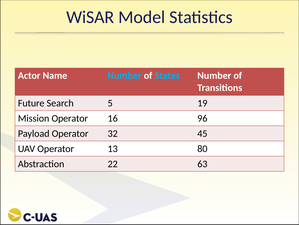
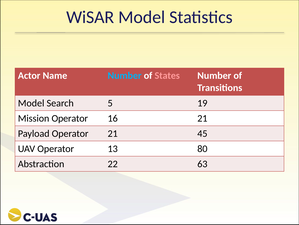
States colour: light blue -> pink (167, 75)
Future: Future -> Model (31, 103)
16 96: 96 -> 21 (202, 118)
Operator 32: 32 -> 21 (113, 133)
